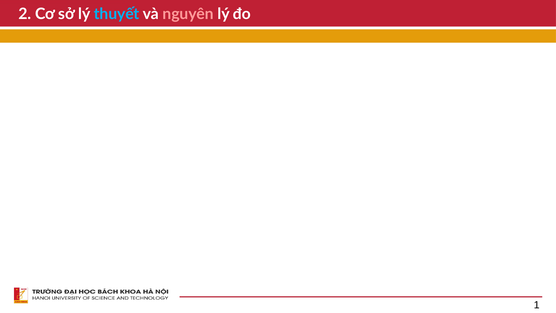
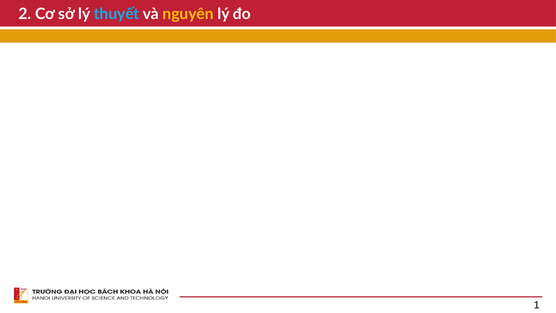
nguyên colour: pink -> yellow (188, 14)
